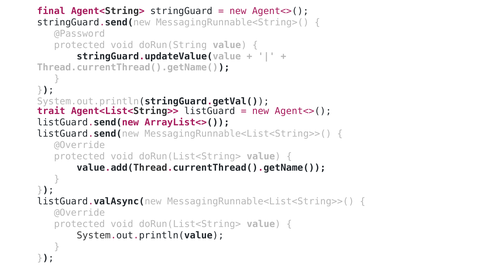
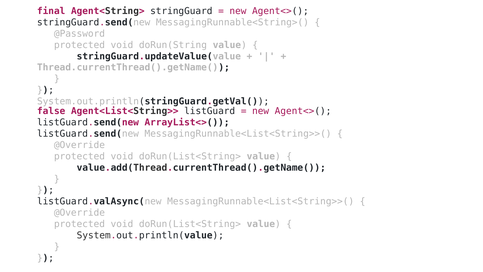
trait: trait -> false (51, 111)
